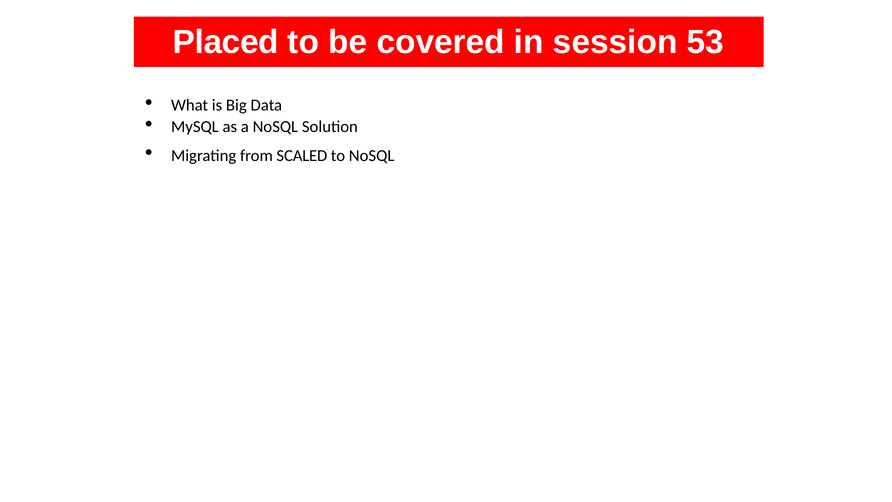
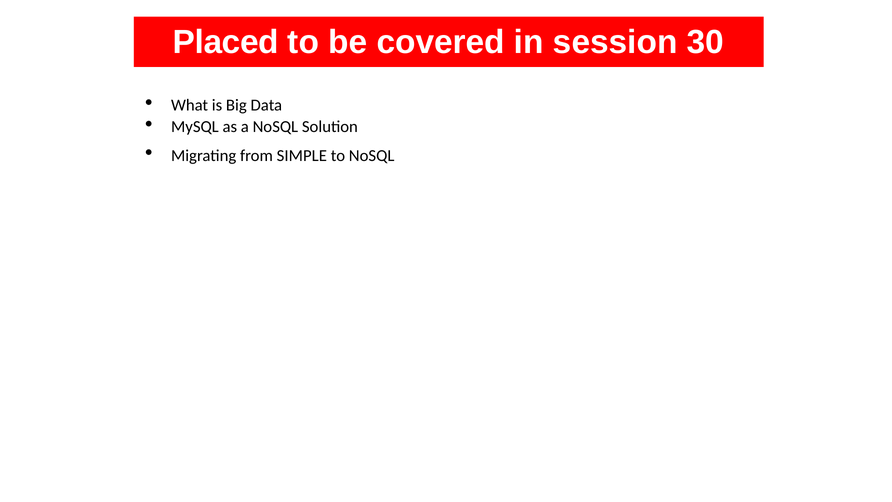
53: 53 -> 30 (705, 42)
SCALED: SCALED -> SIMPLE (302, 156)
